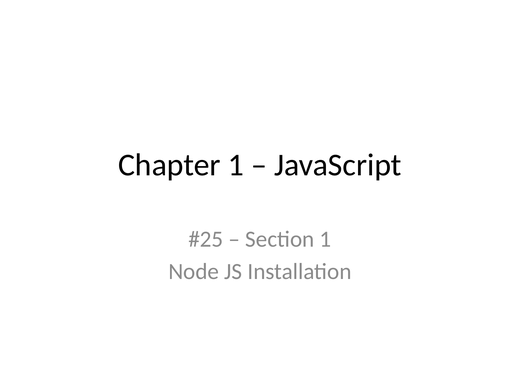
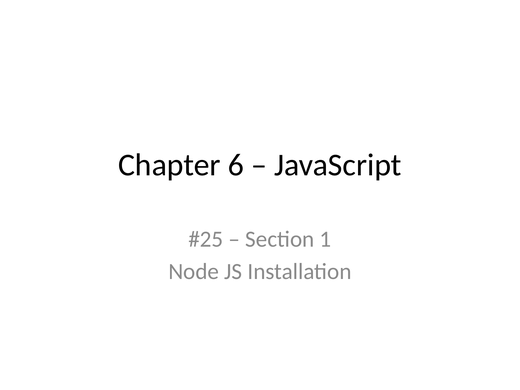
Chapter 1: 1 -> 6 (236, 165)
